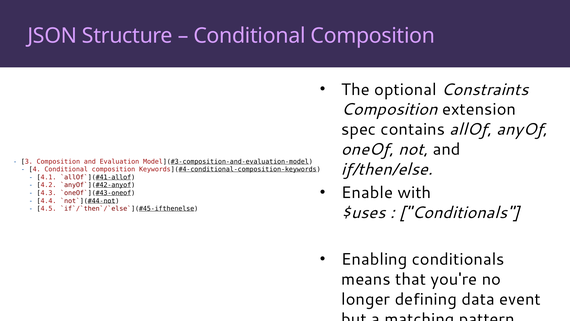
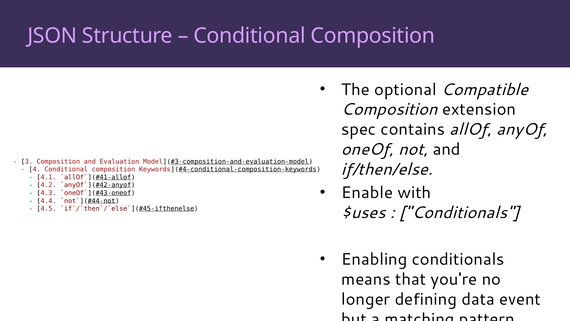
Constraints: Constraints -> Compatible (485, 89)
